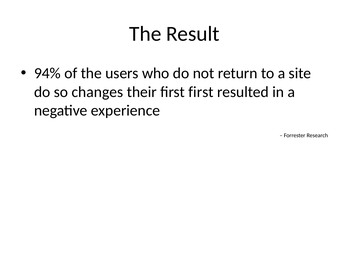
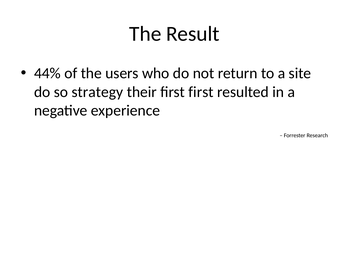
94%: 94% -> 44% (47, 73)
changes: changes -> strategy (97, 92)
